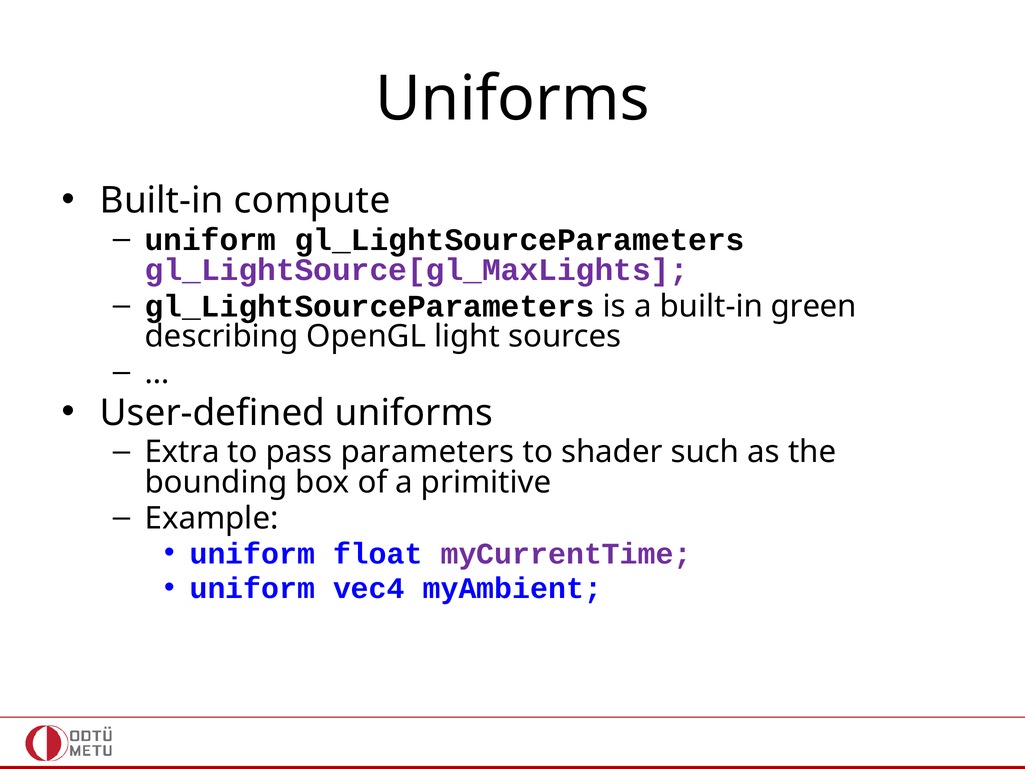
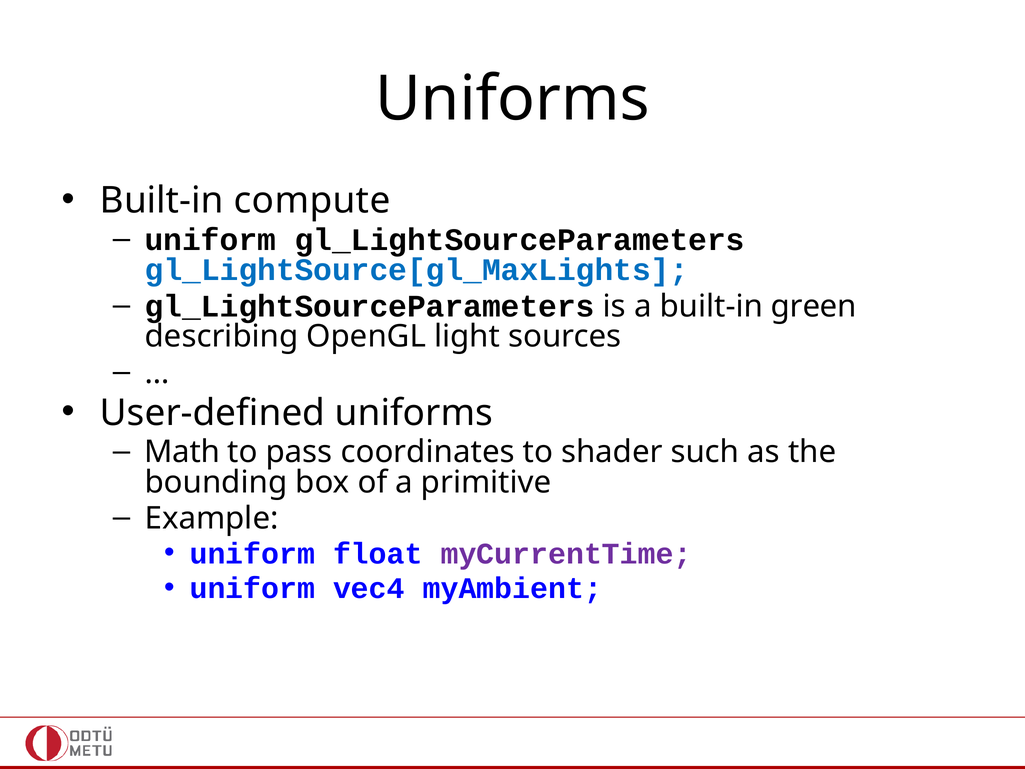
gl_LightSource[gl_MaxLights colour: purple -> blue (417, 270)
Extra: Extra -> Math (182, 452)
parameters: parameters -> coordinates (428, 452)
